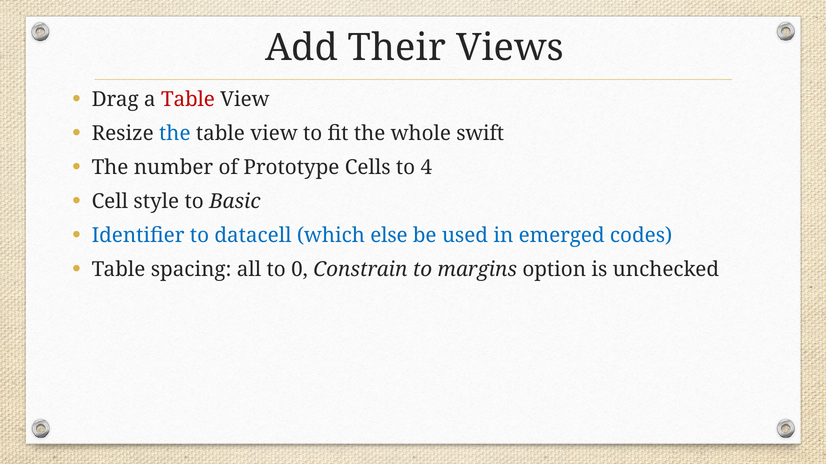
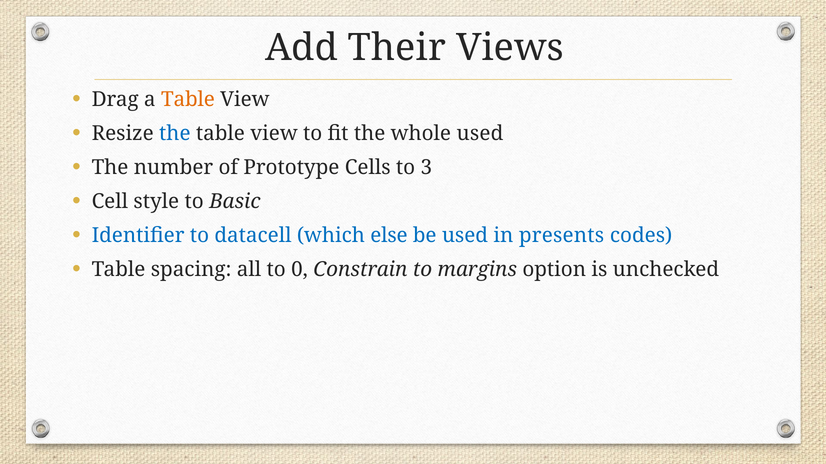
Table colour: red -> orange (188, 100)
whole swift: swift -> used (480, 134)
4: 4 -> 3 (426, 168)
emerged: emerged -> presents (562, 236)
